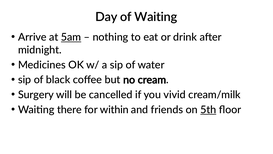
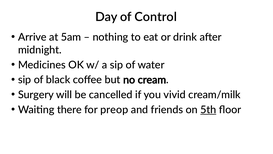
of Waiting: Waiting -> Control (156, 17)
5am underline: present -> none (71, 37)
within: within -> preop (114, 109)
